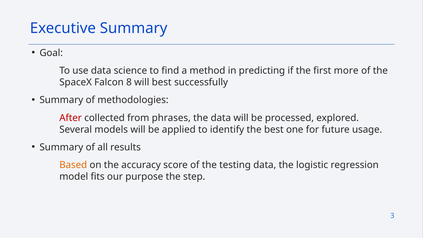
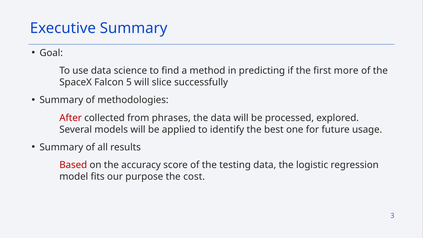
8: 8 -> 5 (129, 82)
will best: best -> slice (162, 82)
Based colour: orange -> red (73, 165)
step: step -> cost (194, 177)
